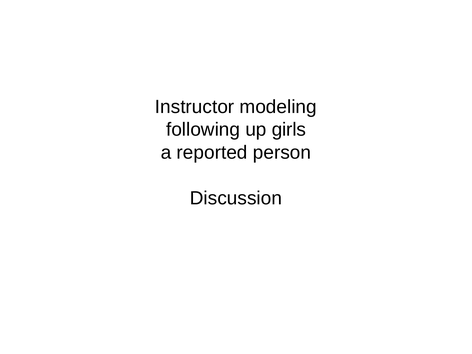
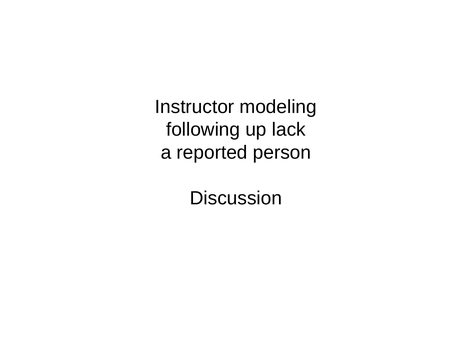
girls: girls -> lack (289, 130)
